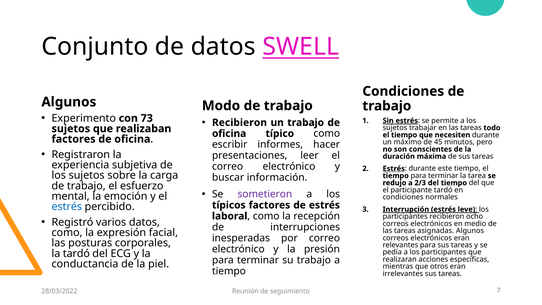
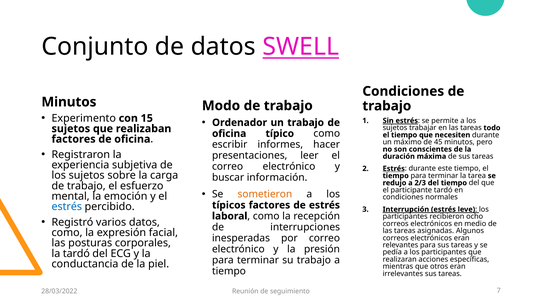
Algunos: Algunos -> Minutos (69, 102)
73: 73 -> 15 (147, 118)
Recibieron: Recibieron -> Ordenador (240, 123)
sometieron colour: purple -> orange (265, 194)
